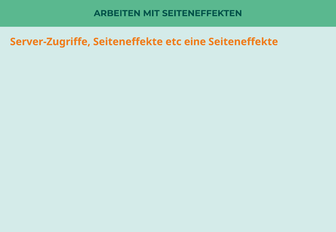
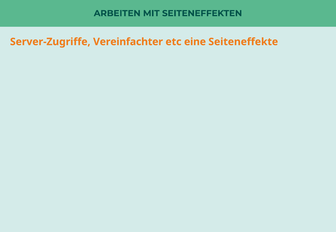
Server-Zugriffe Seiteneffekte: Seiteneffekte -> Vereinfachter (128, 42)
